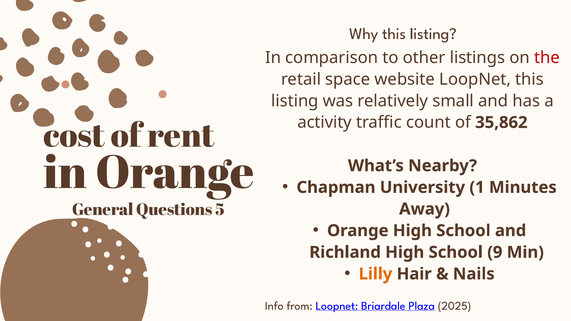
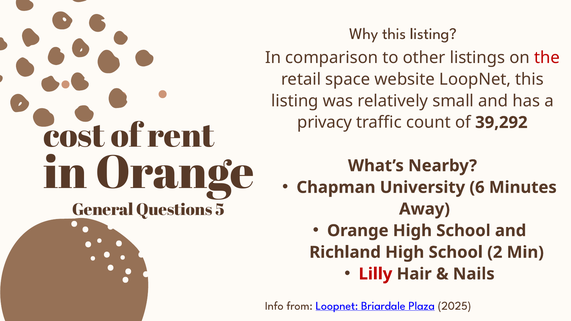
activity: activity -> privacy (325, 123)
35,862: 35,862 -> 39,292 (501, 123)
1: 1 -> 6 (477, 187)
9: 9 -> 2 (495, 252)
Lilly colour: orange -> red (375, 274)
